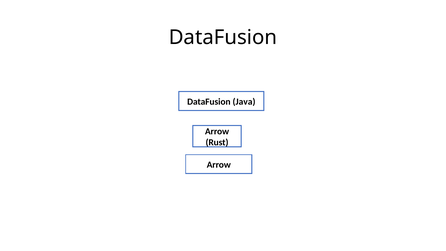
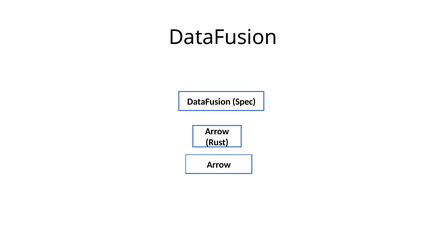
Java: Java -> Spec (244, 102)
